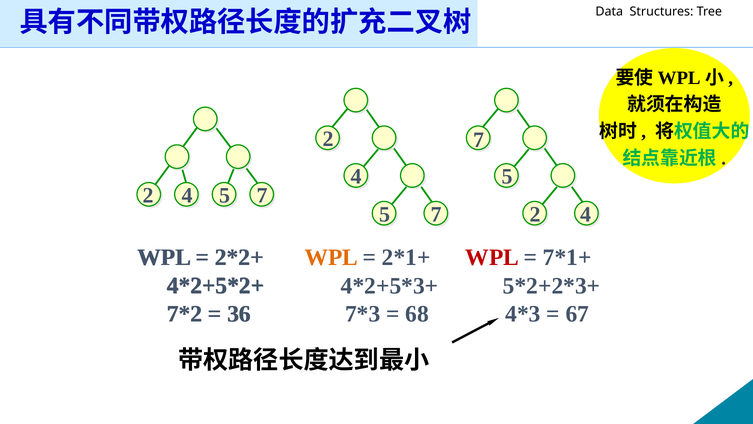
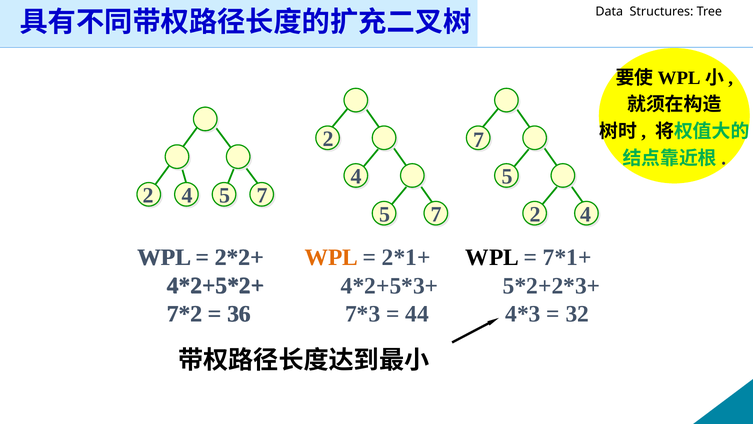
WPL colour: red -> black (492, 257)
68: 68 -> 44 (417, 314)
67: 67 -> 32 (577, 314)
